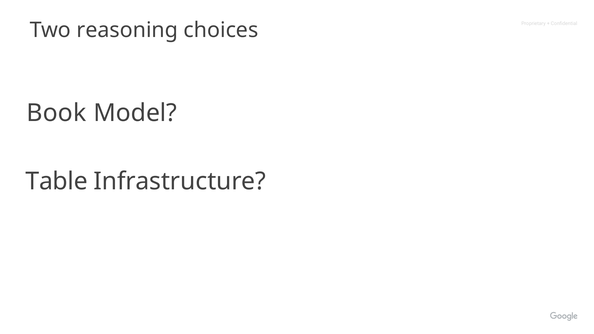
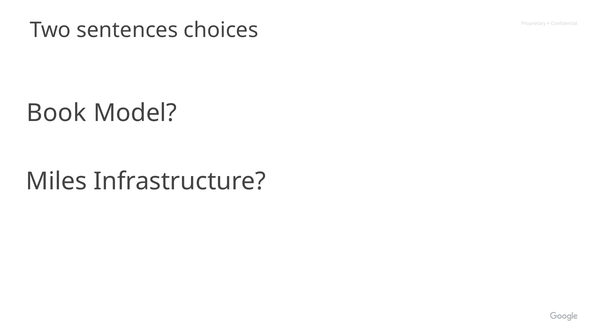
reasoning: reasoning -> sentences (127, 30)
Table: Table -> Miles (56, 181)
